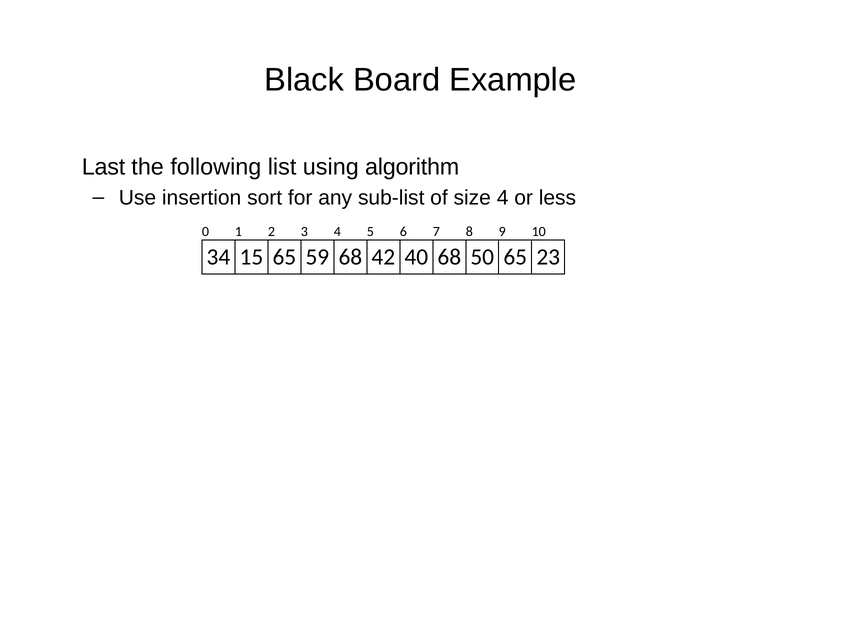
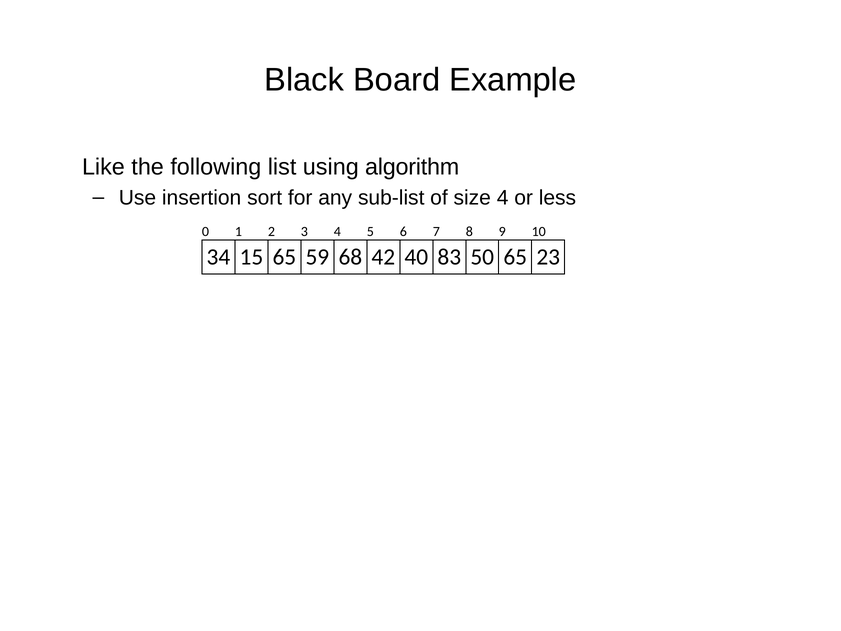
Last: Last -> Like (103, 167)
40 68: 68 -> 83 (449, 257)
